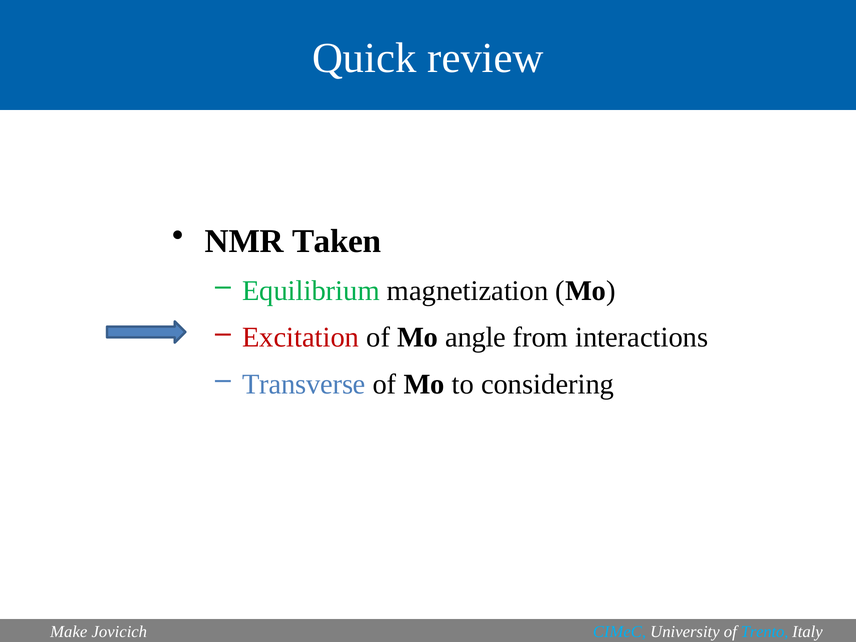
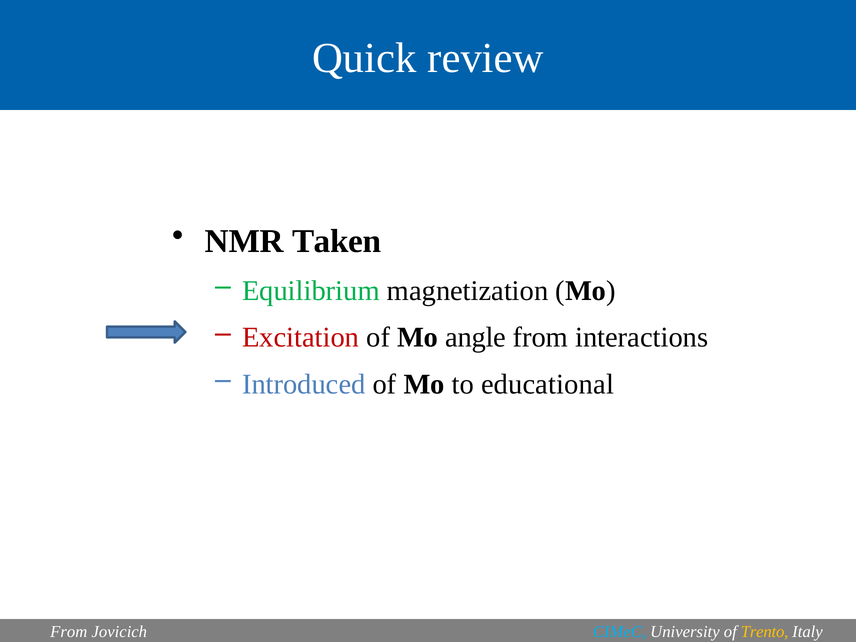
Transverse: Transverse -> Introduced (304, 384)
considering: considering -> educational (547, 384)
Make: Make -> From (69, 632)
Trento colour: light blue -> yellow (765, 632)
